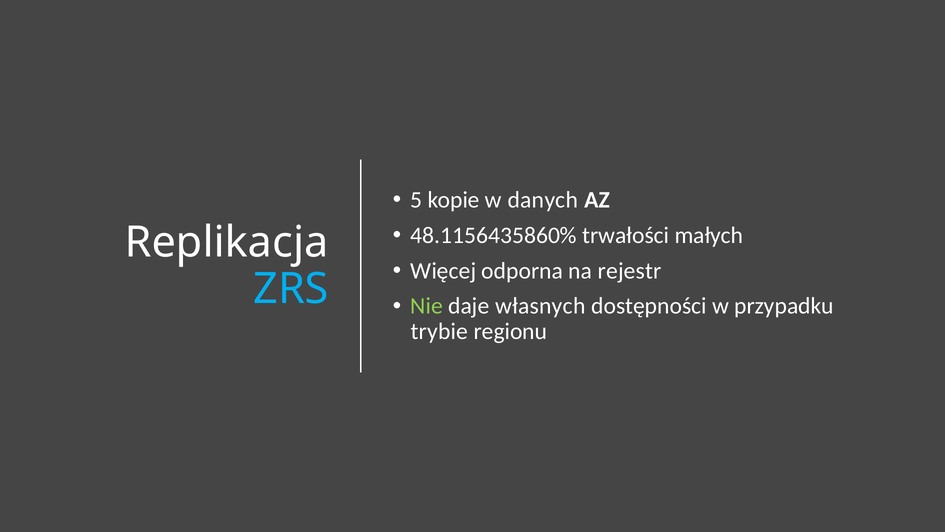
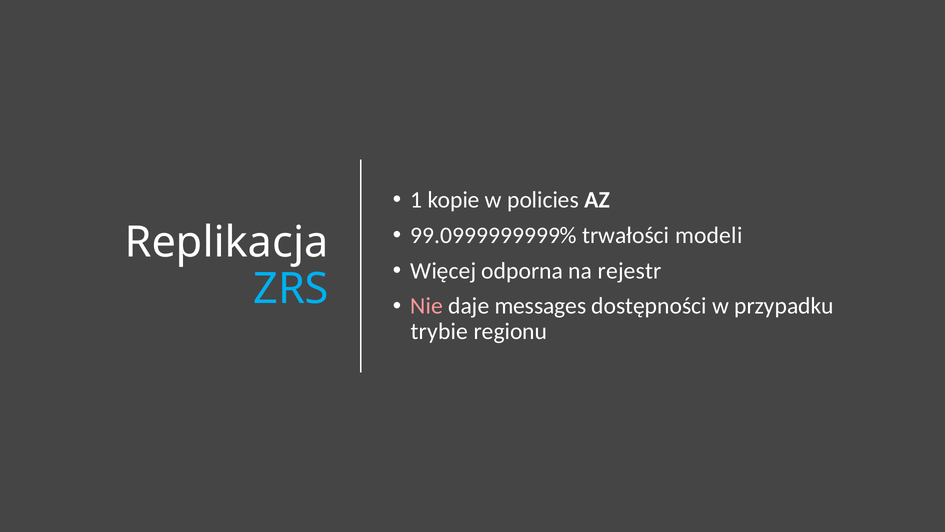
5: 5 -> 1 (416, 200)
danych: danych -> policies (543, 200)
48.1156435860%: 48.1156435860% -> 99.0999999999% (494, 235)
małych: małych -> modeli (709, 235)
Nie colour: light green -> pink (427, 306)
własnych: własnych -> messages (540, 306)
